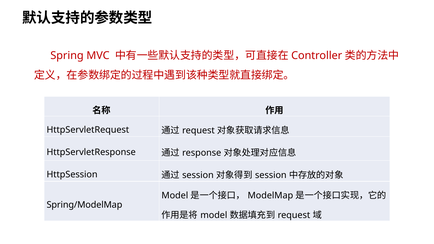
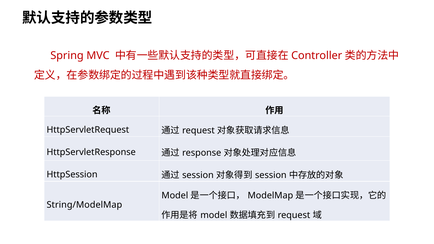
Spring/ModelMap: Spring/ModelMap -> String/ModelMap (84, 205)
